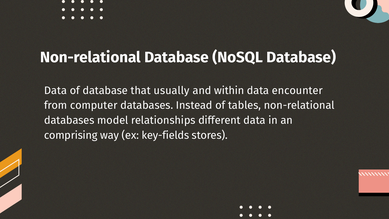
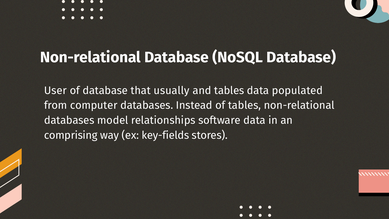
Data: Data -> User (56, 90)
and within: within -> tables (229, 90)
encounter: encounter -> populated (297, 90)
different: different -> software (219, 120)
